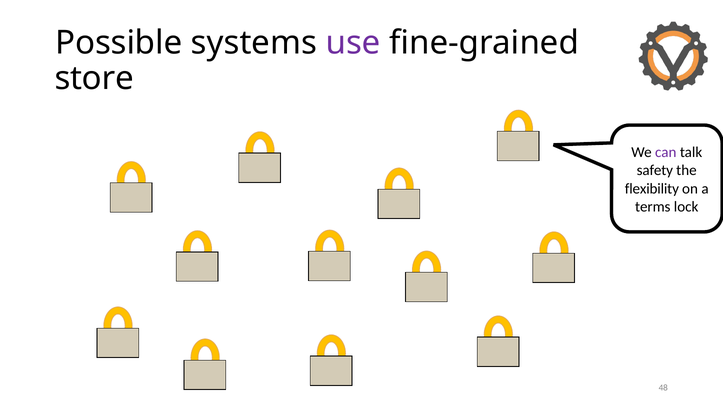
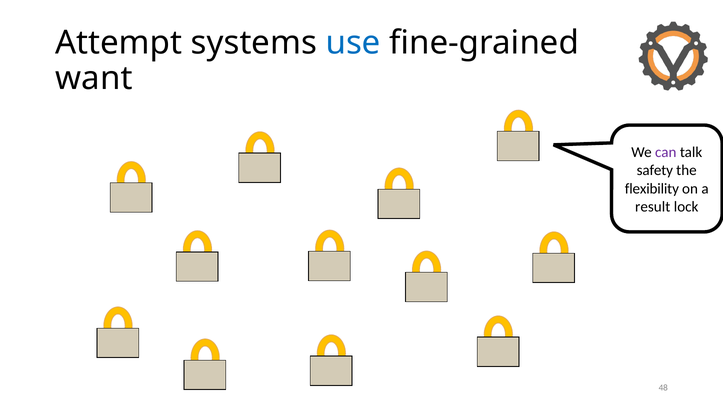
Possible: Possible -> Attempt (119, 43)
use colour: purple -> blue (353, 43)
store: store -> want (94, 79)
terms: terms -> result (653, 207)
